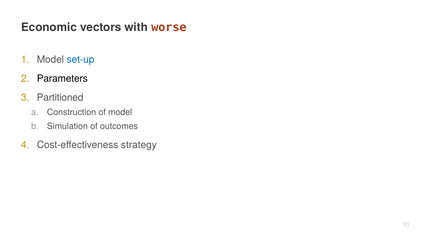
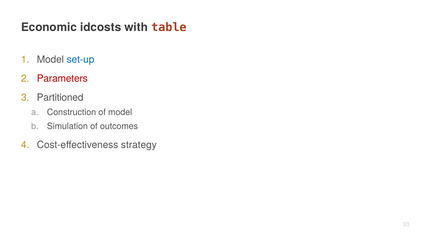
vectors: vectors -> idcosts (101, 27)
worse: worse -> table (169, 27)
Parameters colour: black -> red (62, 79)
